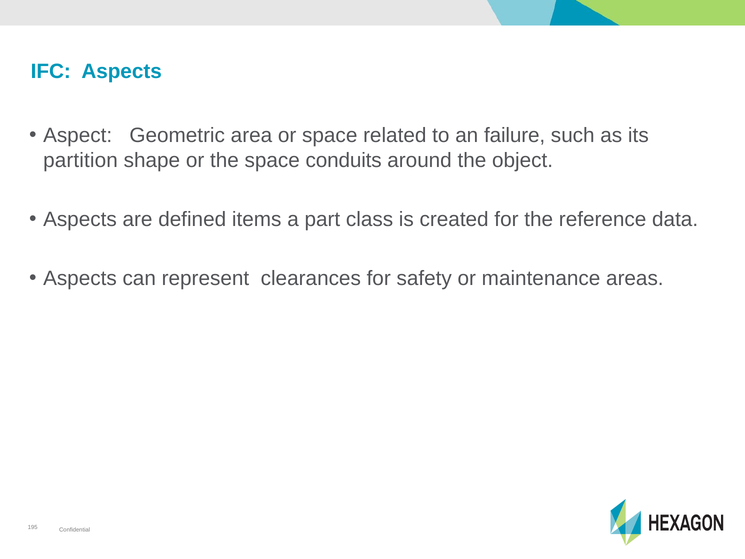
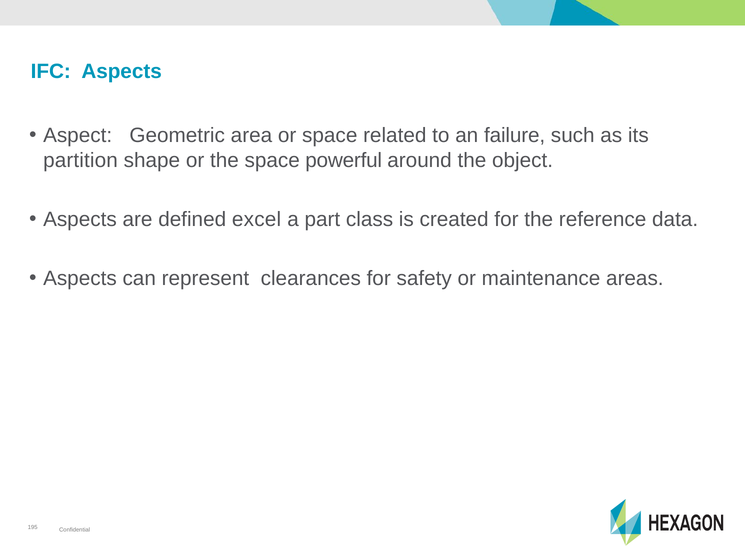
conduits: conduits -> powerful (344, 160)
items: items -> excel (257, 219)
